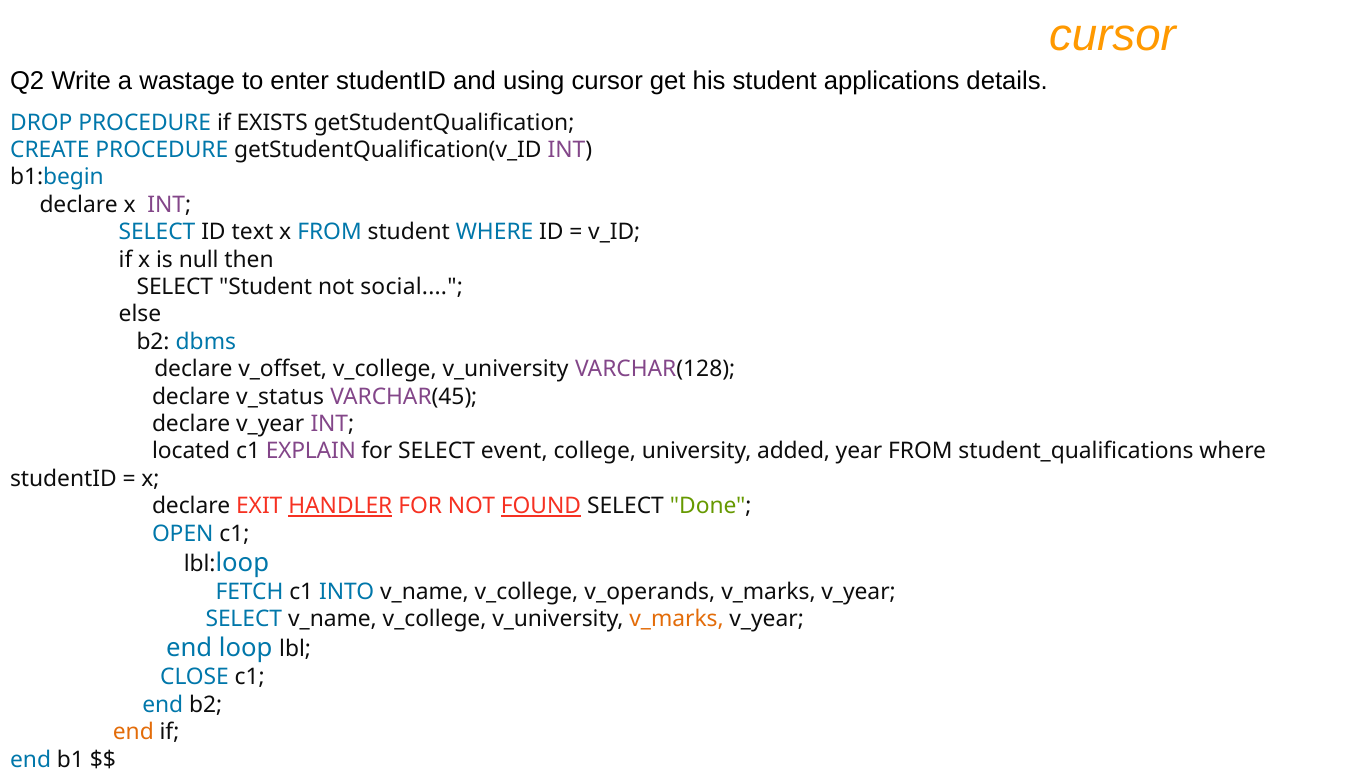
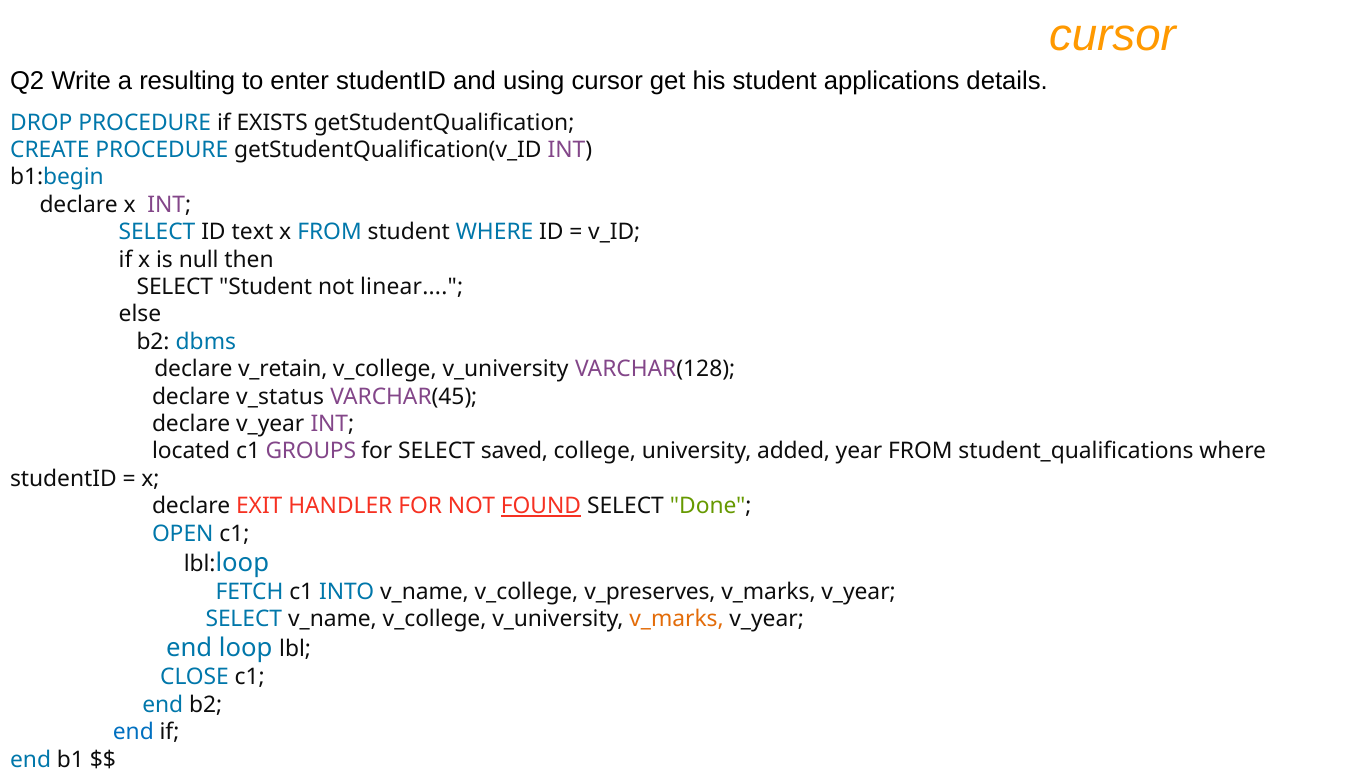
wastage: wastage -> resulting (187, 81)
social: social -> linear (412, 287)
v_offset: v_offset -> v_retain (283, 369)
EXPLAIN: EXPLAIN -> GROUPS (311, 451)
event: event -> saved (514, 451)
HANDLER underline: present -> none (340, 506)
v_operands: v_operands -> v_preserves (650, 591)
end colour: orange -> blue (133, 732)
